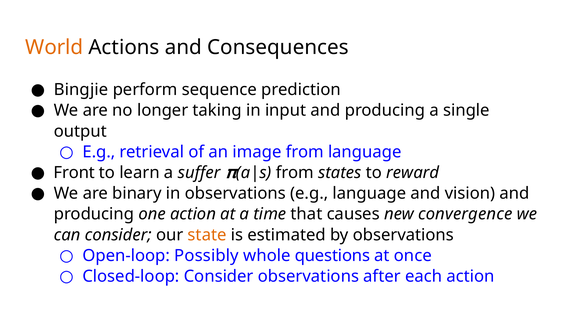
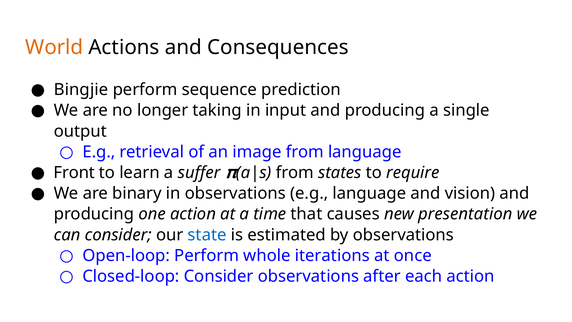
reward: reward -> require (413, 173)
convergence: convergence -> presentation (465, 214)
state colour: orange -> blue (207, 235)
Open-loop Possibly: Possibly -> Perform (207, 255)
questions: questions -> iterations (332, 255)
